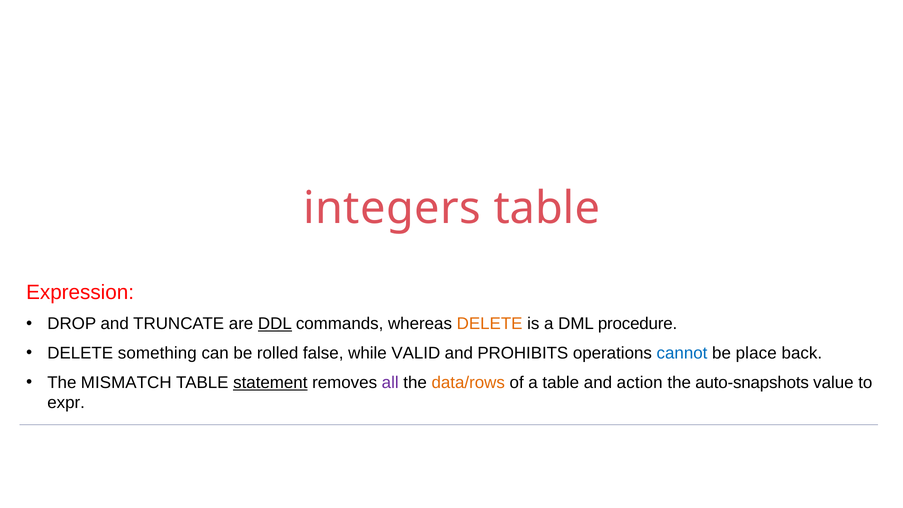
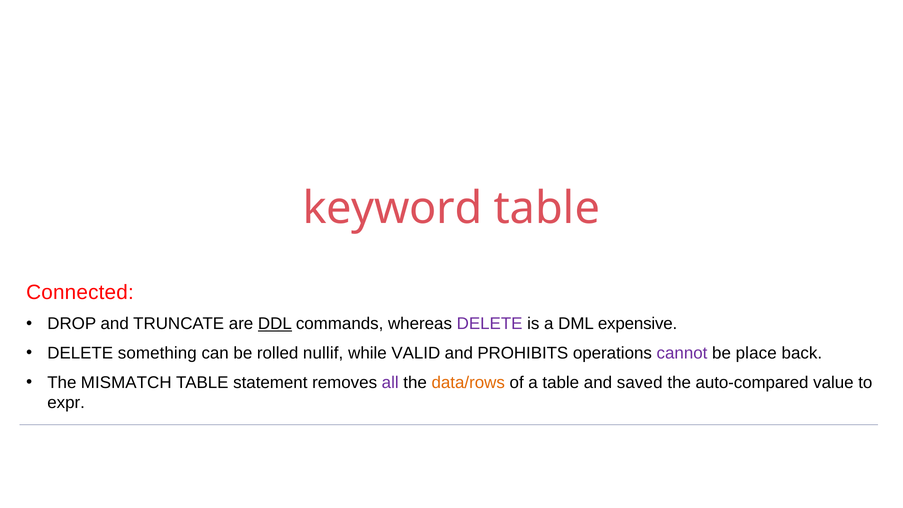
integers: integers -> keyword (392, 209)
Expression: Expression -> Connected (80, 292)
DELETE colour: orange -> purple (490, 324)
procedure: procedure -> expensive (638, 324)
false: false -> nullif (323, 353)
cannot colour: blue -> purple (682, 353)
statement underline: present -> none (270, 382)
action: action -> saved (640, 382)
auto-snapshots: auto-snapshots -> auto-compared (752, 382)
